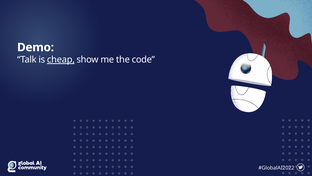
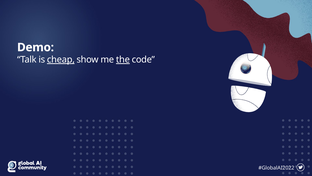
the underline: none -> present (123, 60)
